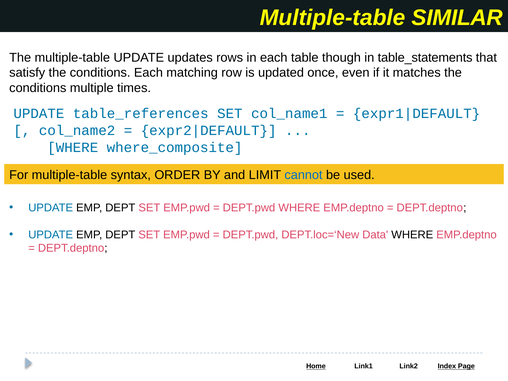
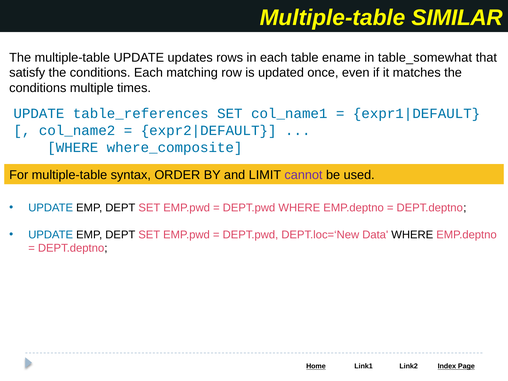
though: though -> ename (341, 58)
table_statements: table_statements -> table_somewhat (425, 58)
cannot colour: blue -> purple (303, 175)
